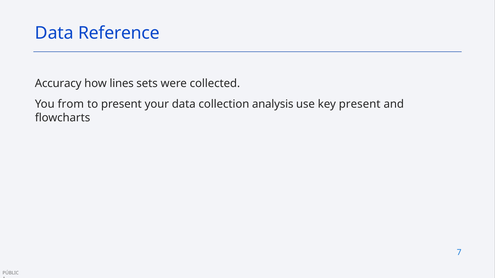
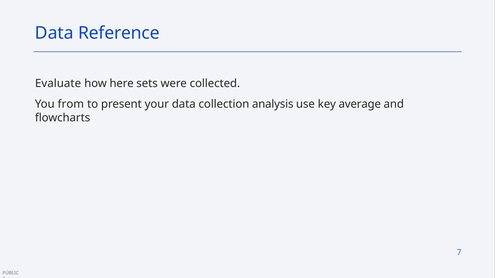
Accuracy: Accuracy -> Evaluate (58, 84)
lines: lines -> here (122, 84)
key present: present -> average (360, 104)
